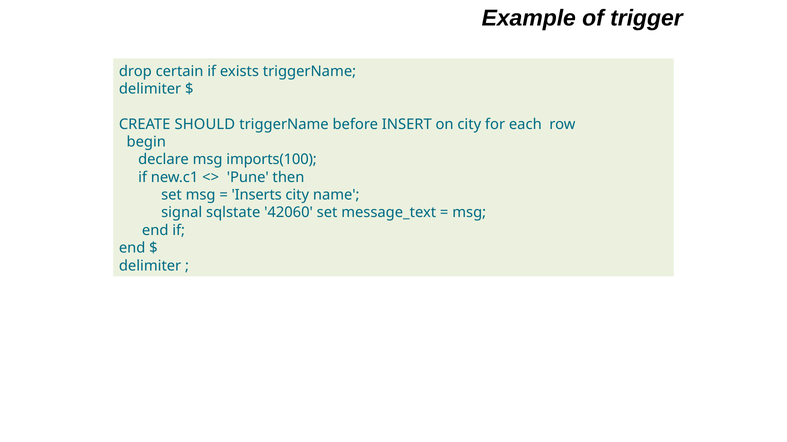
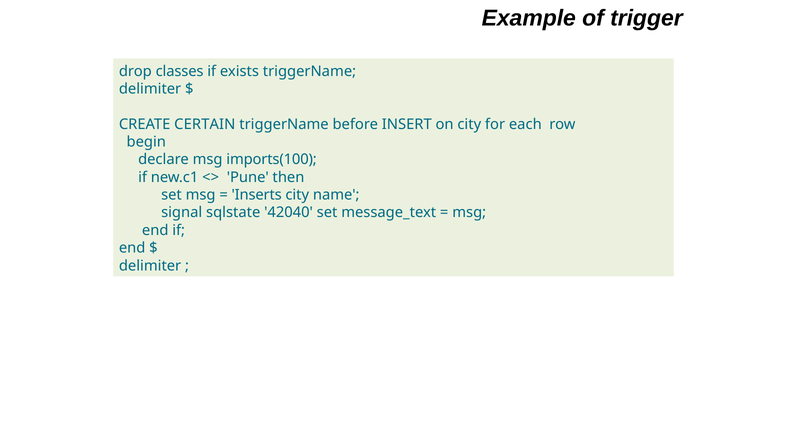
certain: certain -> classes (180, 71)
SHOULD: SHOULD -> CERTAIN (205, 124)
42060: 42060 -> 42040 (289, 213)
